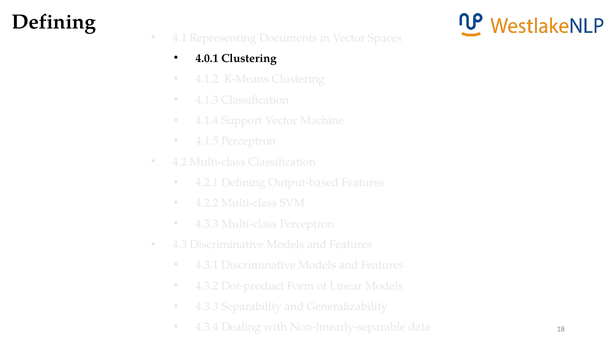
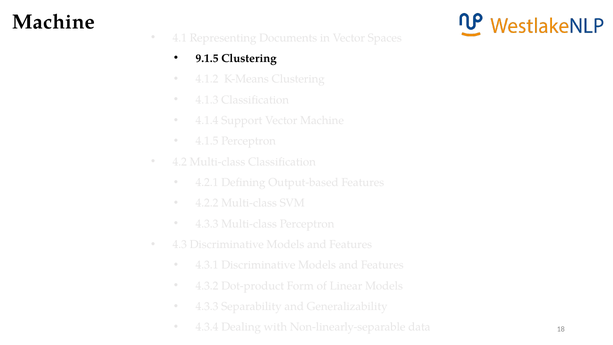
Defining: Defining -> Machine (54, 22)
4.0.1: 4.0.1 -> 9.1.5 (207, 58)
